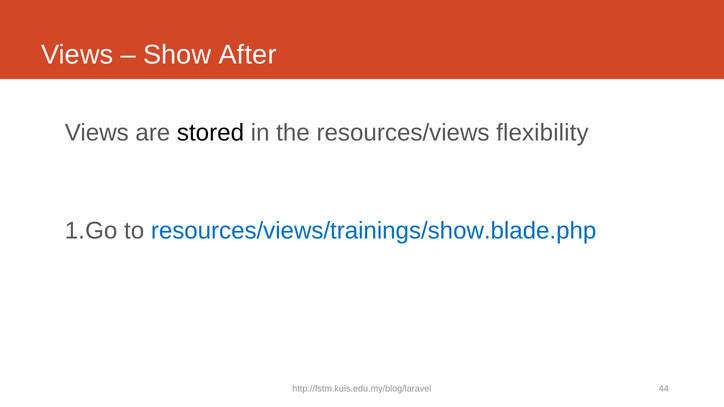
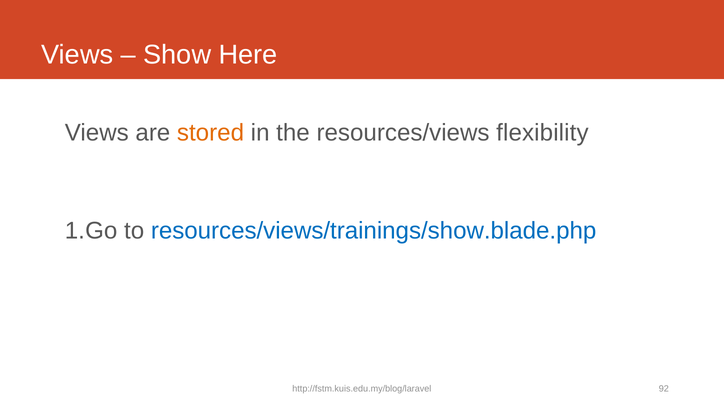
After: After -> Here (248, 55)
stored colour: black -> orange (211, 133)
44: 44 -> 92 (664, 389)
